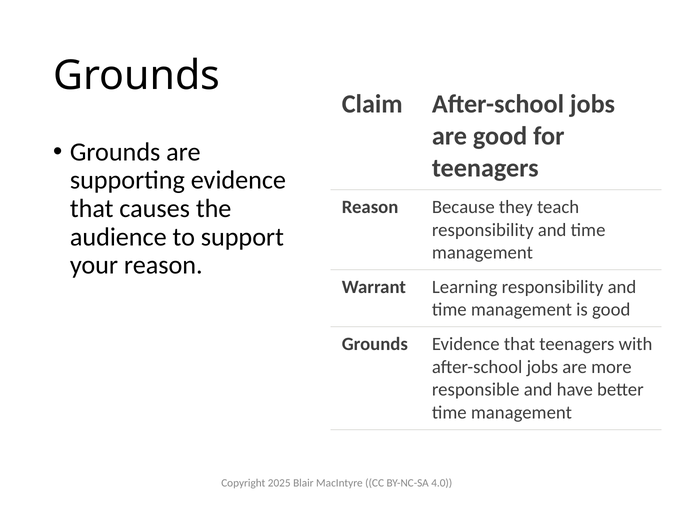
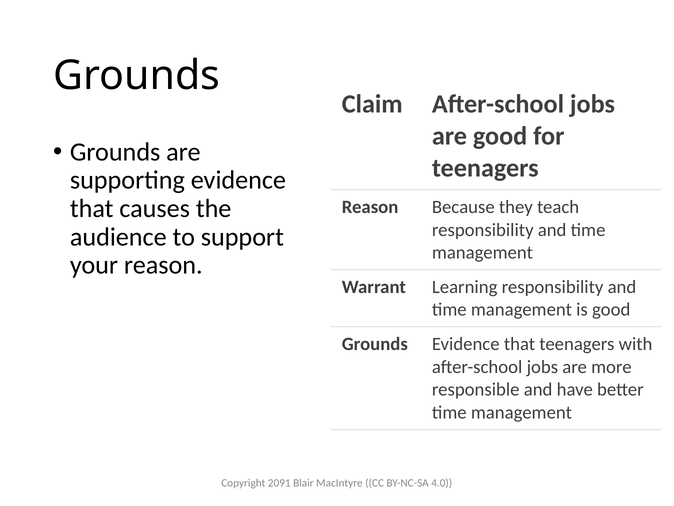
2025: 2025 -> 2091 (279, 483)
